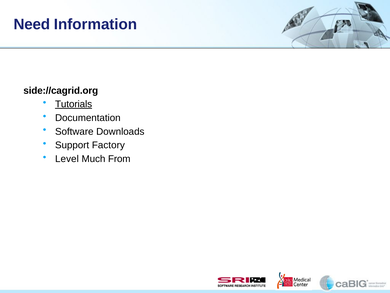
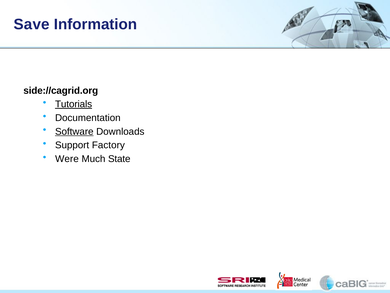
Need: Need -> Save (32, 24)
Software underline: none -> present (74, 131)
Level: Level -> Were (67, 159)
From: From -> State (119, 159)
